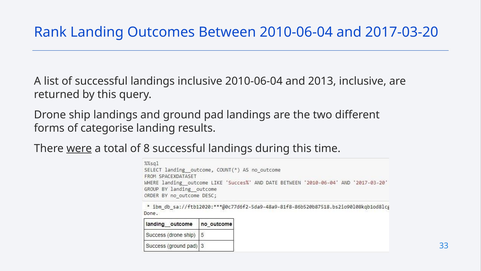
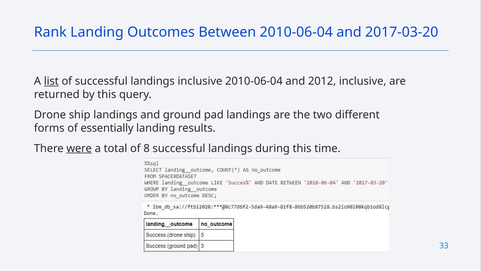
list underline: none -> present (51, 81)
2013: 2013 -> 2012 (322, 81)
categorise: categorise -> essentially (107, 128)
